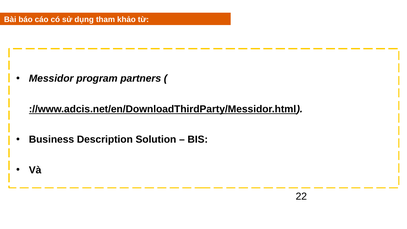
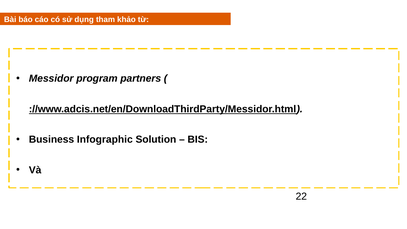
Description: Description -> Infographic (105, 140)
